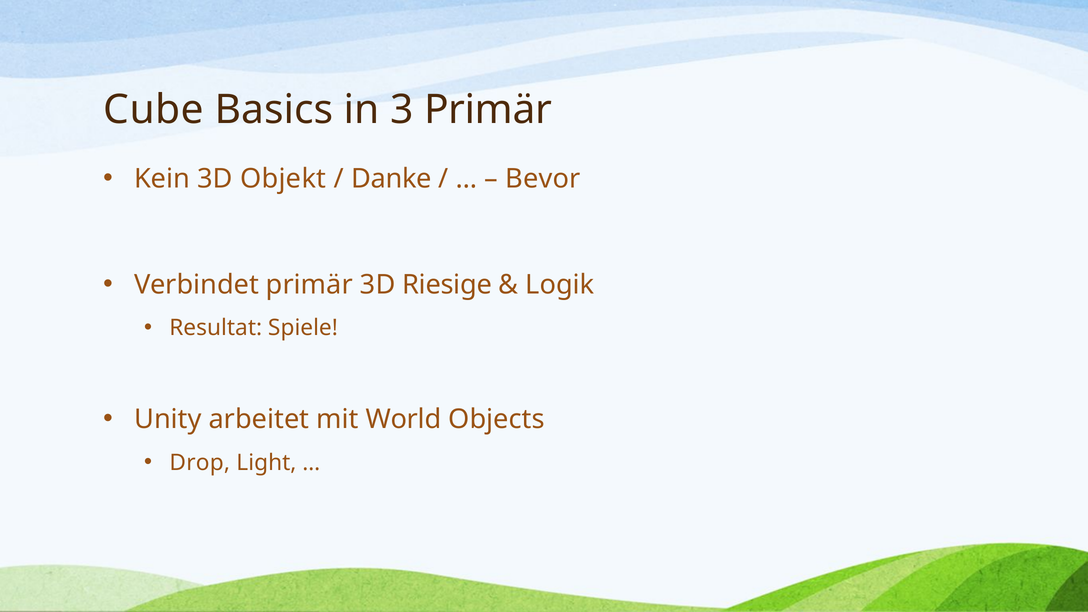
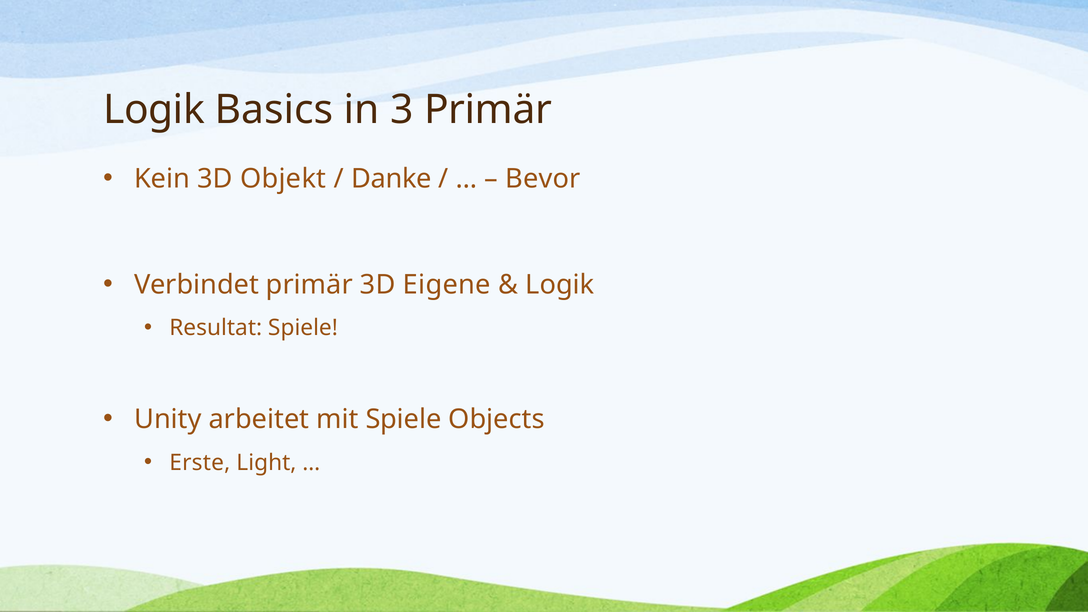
Cube: Cube -> Logik (154, 110)
Riesige: Riesige -> Eigene (447, 285)
mit World: World -> Spiele (403, 419)
Drop: Drop -> Erste (200, 463)
